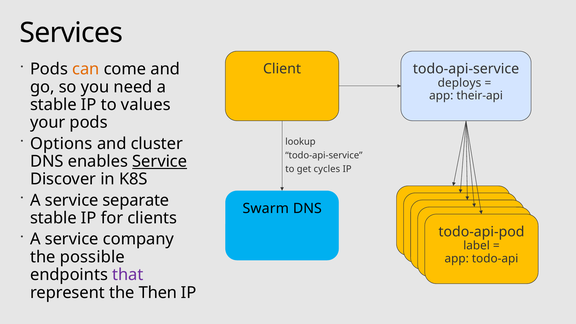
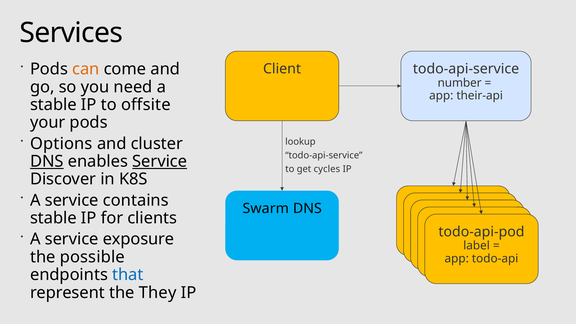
deploys: deploys -> number (460, 83)
values: values -> offsite (146, 105)
DNS underline: none -> present (47, 161)
separate: separate -> contains (136, 200)
company: company -> exposure (138, 239)
that colour: purple -> blue (128, 275)
Then: Then -> They (158, 293)
